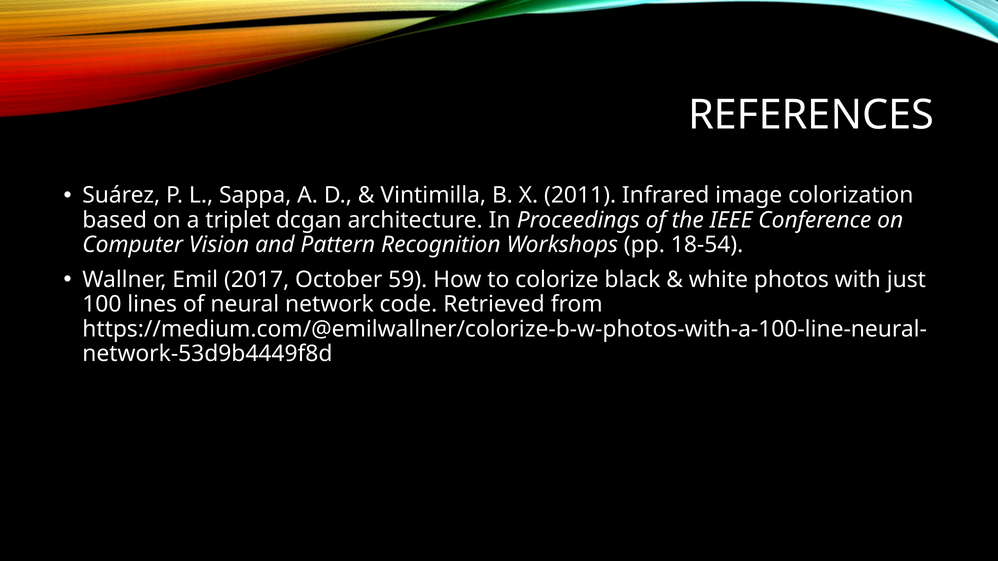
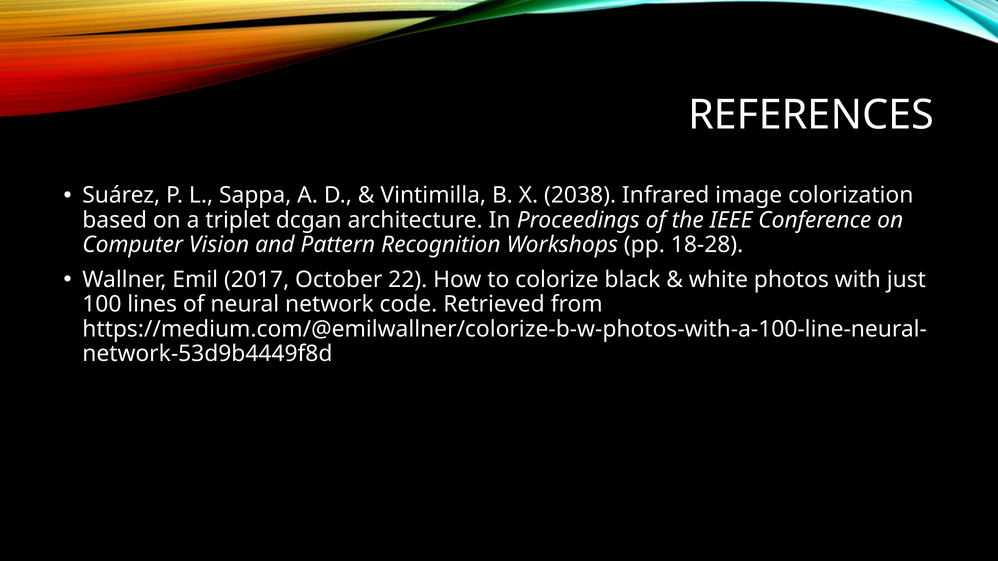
2011: 2011 -> 2038 (580, 196)
18-54: 18-54 -> 18-28 (707, 245)
59: 59 -> 22 (408, 280)
